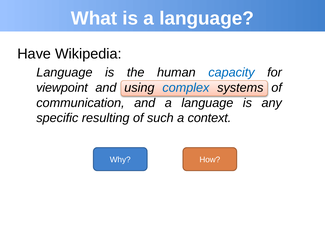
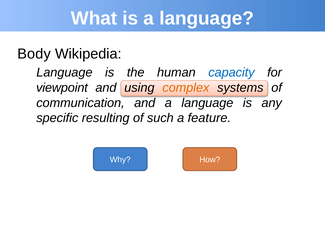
Have: Have -> Body (34, 54)
complex colour: blue -> orange (186, 88)
context: context -> feature (209, 118)
